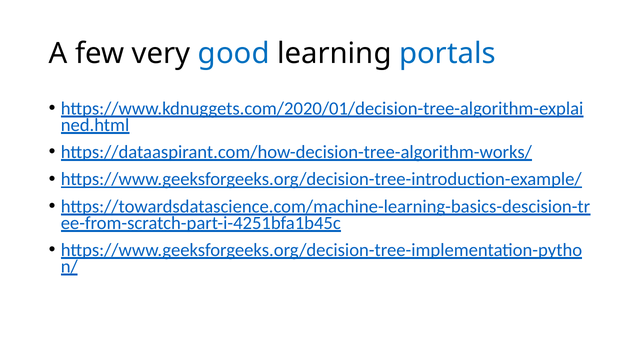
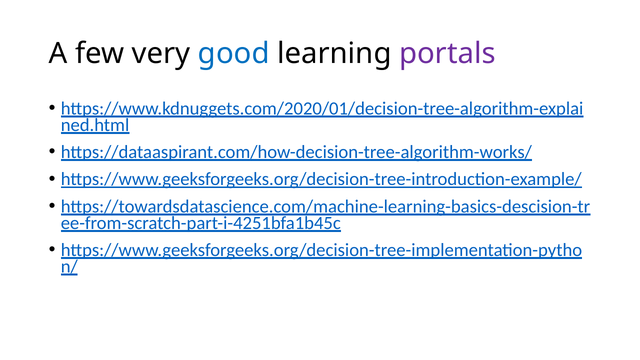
portals colour: blue -> purple (447, 54)
